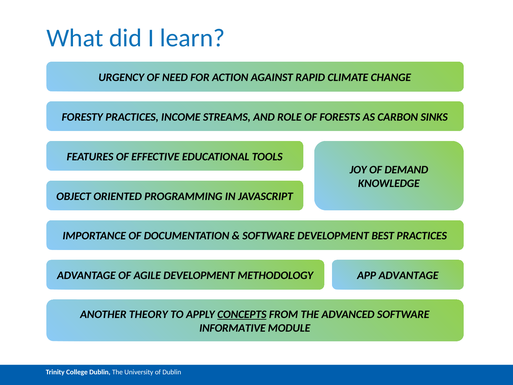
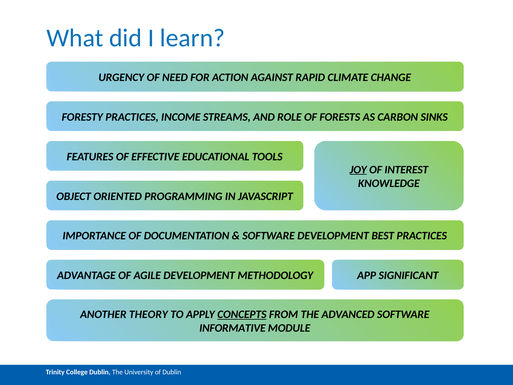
JOY underline: none -> present (358, 169)
DEMAND: DEMAND -> INTEREST (406, 169)
APP ADVANTAGE: ADVANTAGE -> SIGNIFICANT (409, 275)
